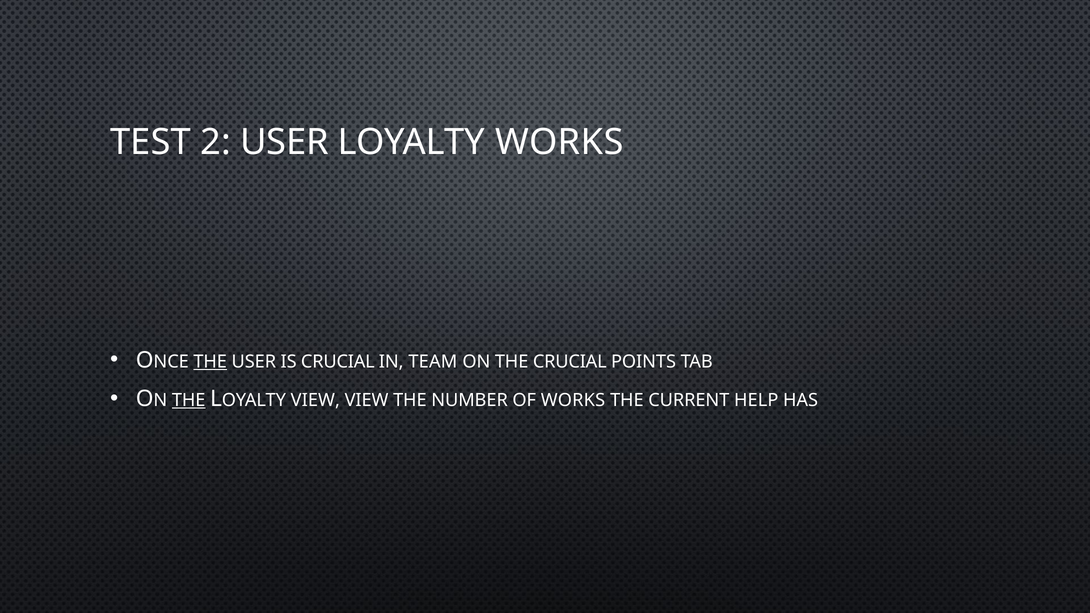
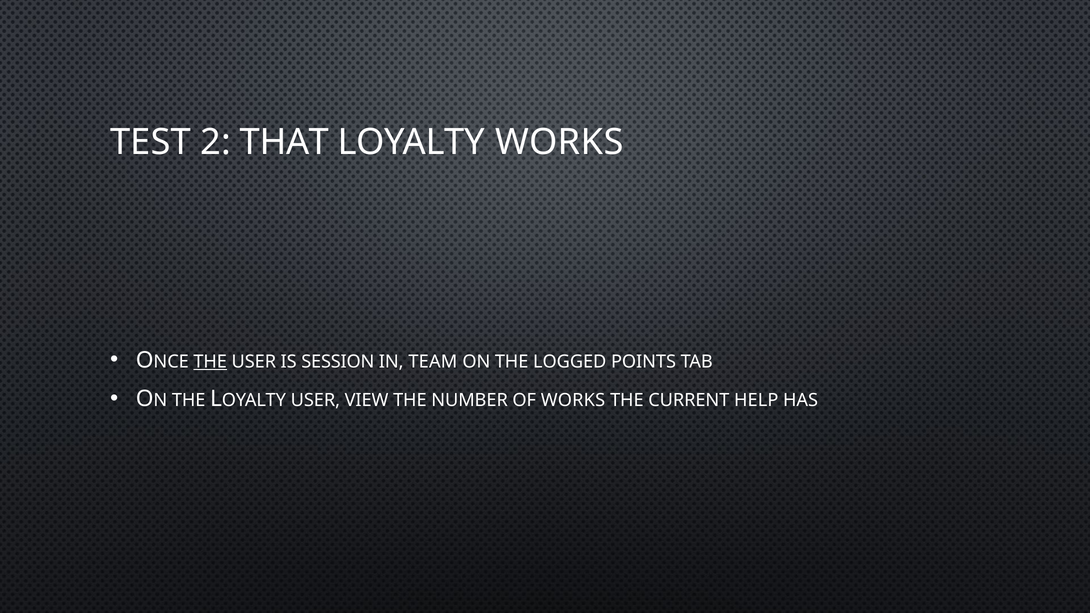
2 USER: USER -> THAT (284, 142)
IS CRUCIAL: CRUCIAL -> SESSION (338, 362)
THE CRUCIAL: CRUCIAL -> LOGGED (570, 362)
THE underline: present -> none (189, 400)
VIEW: VIEW -> USER (315, 400)
